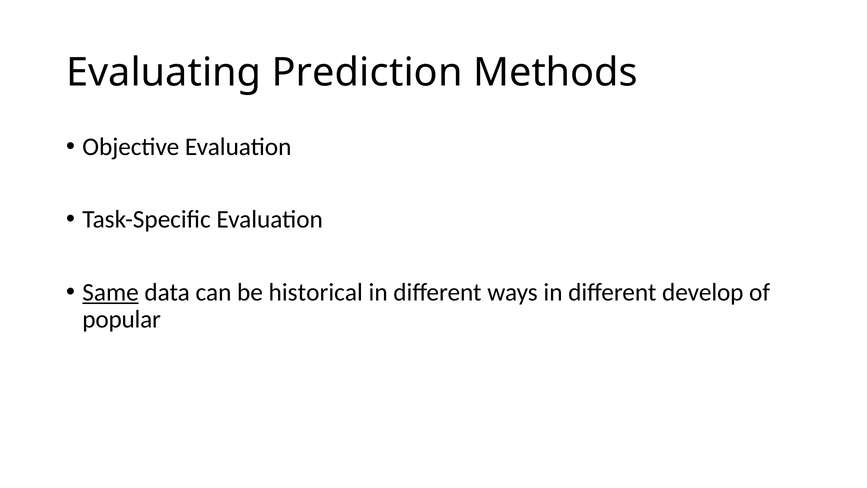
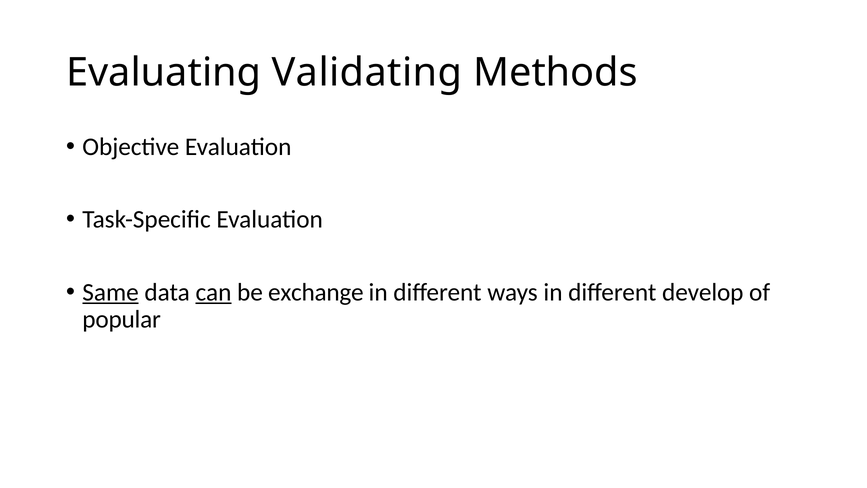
Prediction: Prediction -> Validating (367, 73)
can underline: none -> present (213, 292)
historical: historical -> exchange (316, 292)
